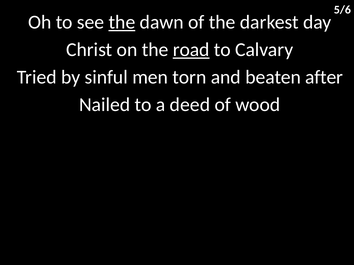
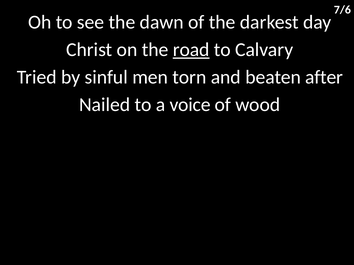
5/6: 5/6 -> 7/6 (342, 10)
the underline: present -> none (122, 22)
deed: deed -> voice (190, 105)
